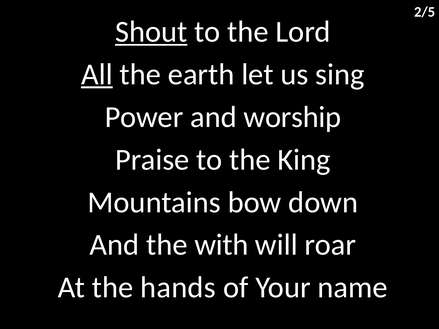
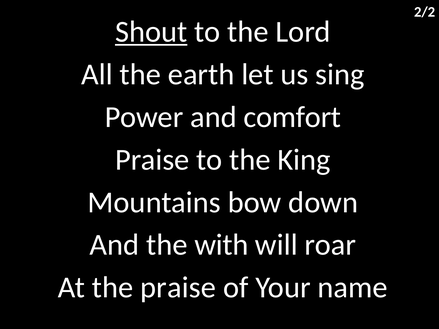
2/5: 2/5 -> 2/2 (425, 12)
All underline: present -> none (97, 74)
worship: worship -> comfort (292, 117)
the hands: hands -> praise (178, 288)
